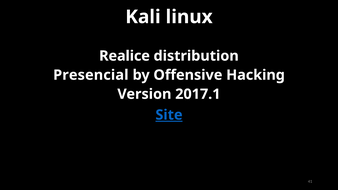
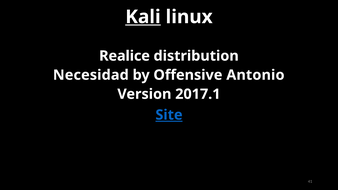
Kali underline: none -> present (143, 17)
Presencial: Presencial -> Necesidad (91, 75)
Hacking: Hacking -> Antonio (255, 75)
